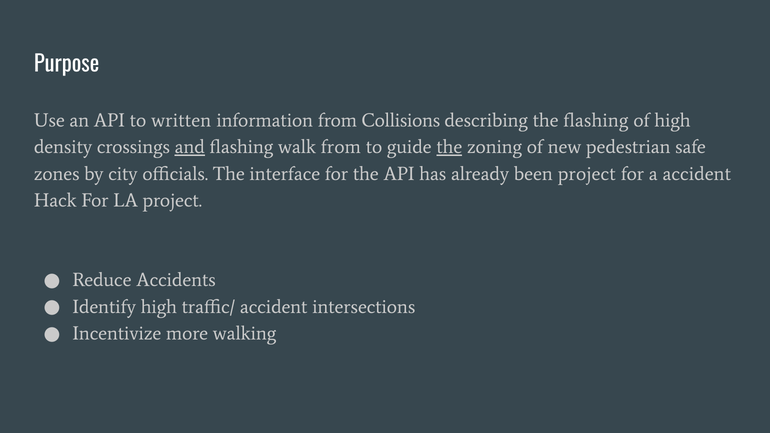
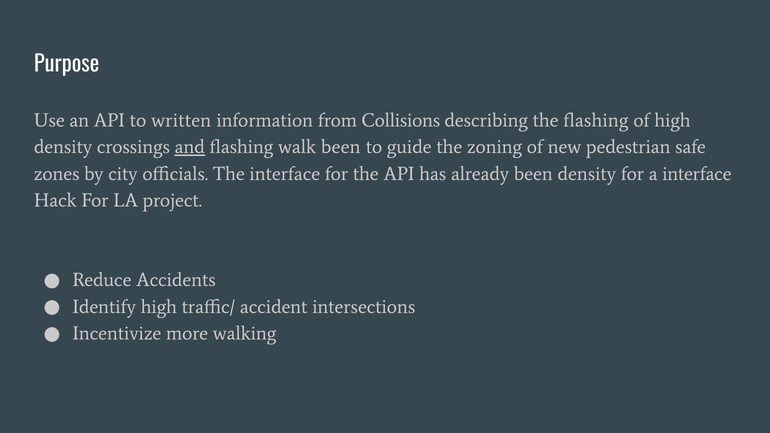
walk from: from -> been (341, 147)
the underline: present -> none (449, 147)
been project: project -> density (587, 174)
a accident: accident -> interface (697, 174)
